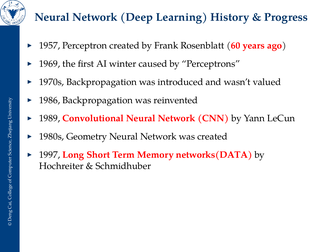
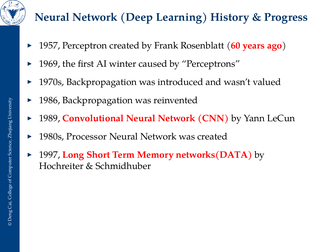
Geometry: Geometry -> Processor (87, 137)
